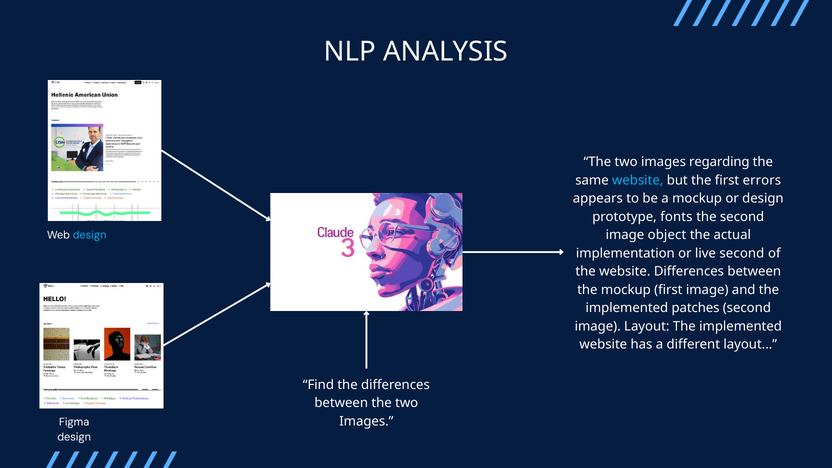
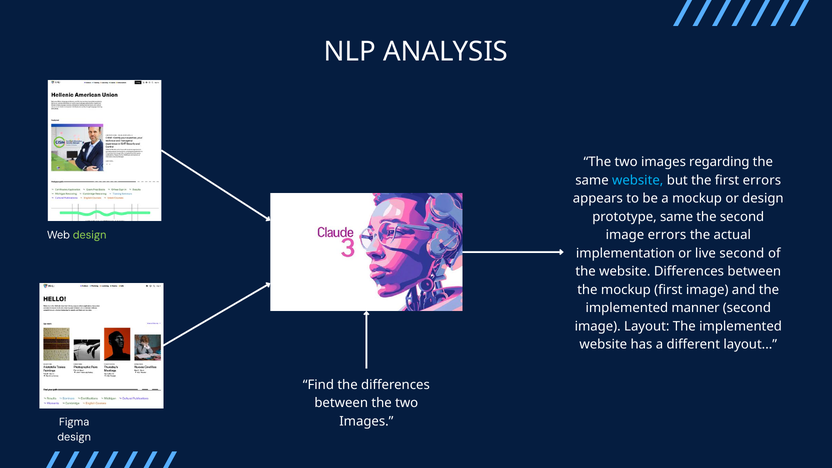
prototype fonts: fonts -> same (677, 217)
design colour: light blue -> light green (90, 235)
image object: object -> errors (667, 235)
patches: patches -> manner (696, 308)
